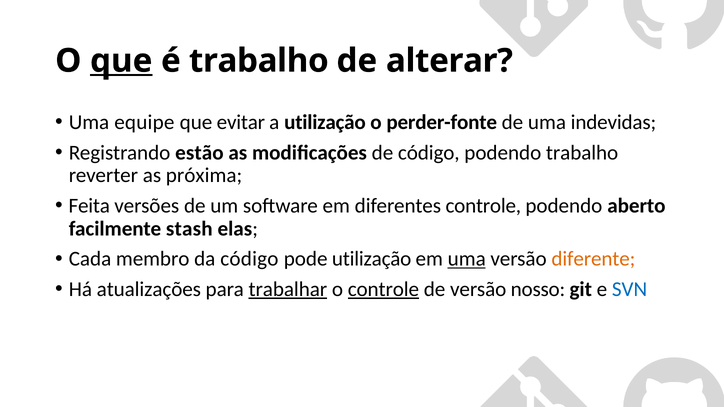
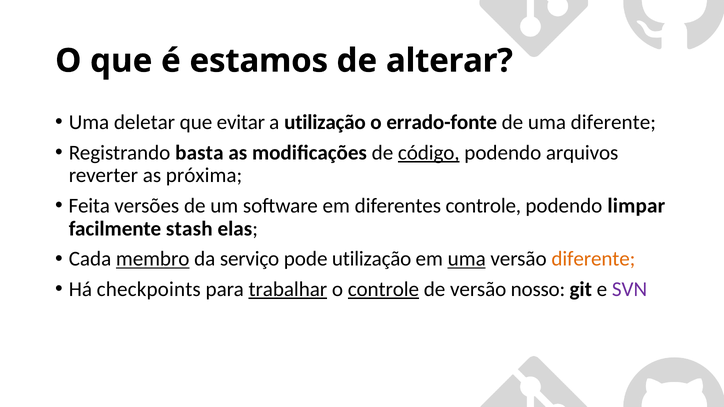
que underline: present -> none (121, 61)
é trabalho: trabalho -> estamos (259, 61)
equipe: equipe -> deletar (144, 122)
perder-fonte: perder-fonte -> errado-fonte (442, 122)
uma indevidas: indevidas -> diferente (613, 122)
estão: estão -> basta (199, 153)
código underline: none -> present (429, 153)
podendo trabalho: trabalho -> arquivos (582, 153)
aberto: aberto -> limpar (636, 206)
membro underline: none -> present (153, 259)
da código: código -> serviço (250, 259)
atualizações: atualizações -> checkpoints (149, 289)
SVN colour: blue -> purple (630, 289)
